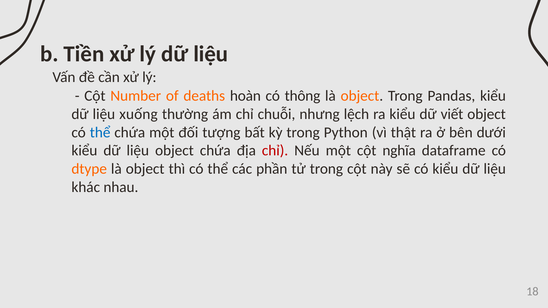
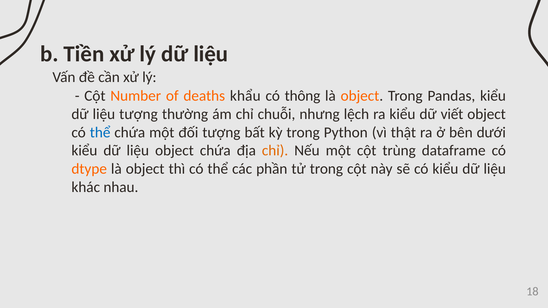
hoàn: hoàn -> khẩu (245, 96)
liệu xuống: xuống -> tượng (139, 114)
chỉ colour: red -> orange (275, 151)
nghĩa: nghĩa -> trùng (399, 151)
